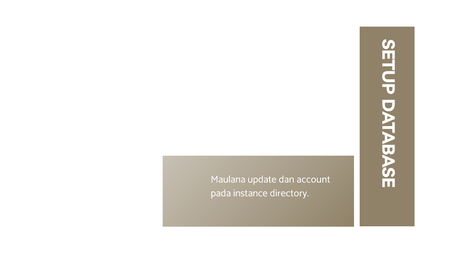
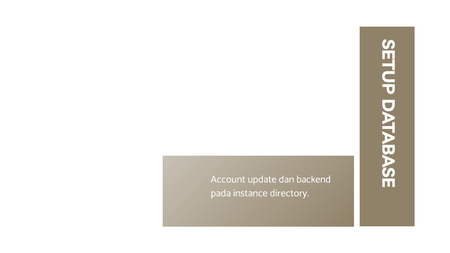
Maulana: Maulana -> Account (228, 179)
account: account -> backend (314, 179)
